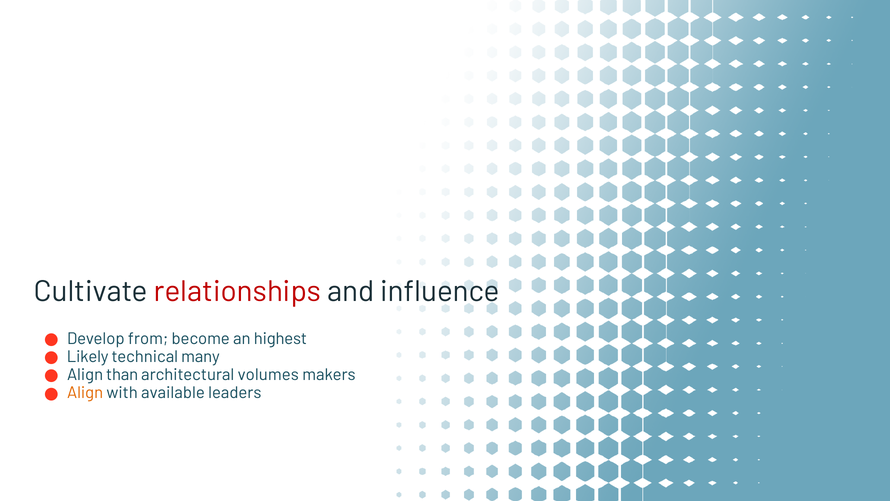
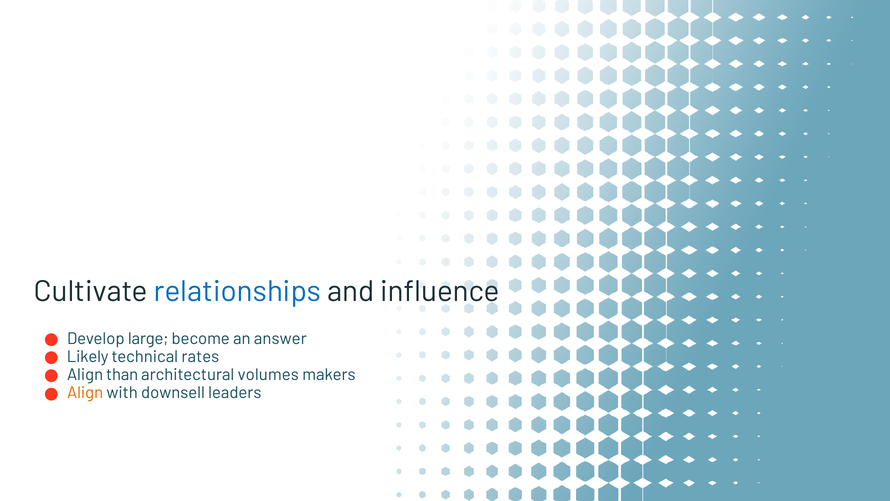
relationships colour: red -> blue (237, 291)
from: from -> large (148, 338)
highest: highest -> answer (280, 338)
many: many -> rates (200, 356)
available: available -> downsell (173, 392)
